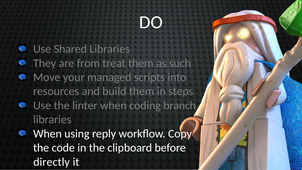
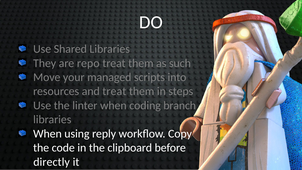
from: from -> repo (88, 63)
and build: build -> treat (114, 91)
